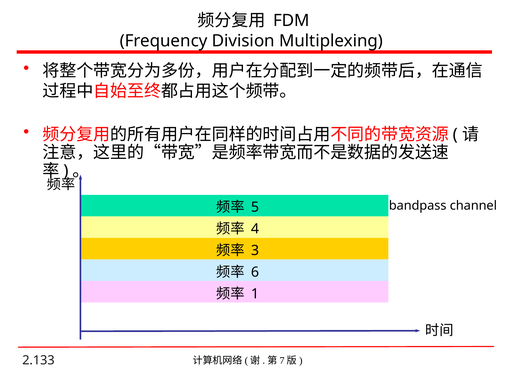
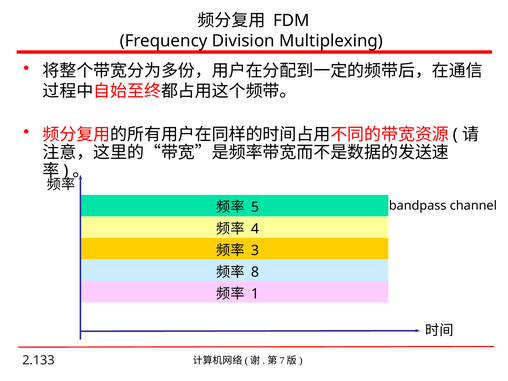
6: 6 -> 8 (255, 272)
